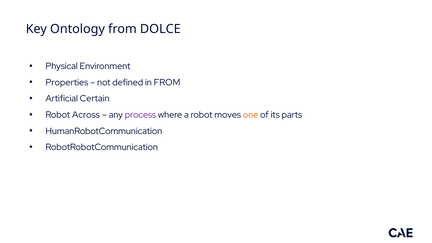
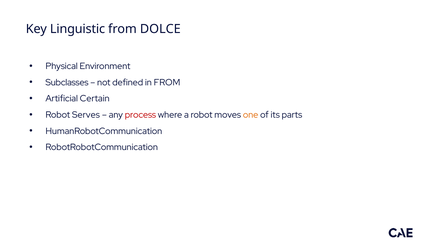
Ontology: Ontology -> Linguistic (78, 29)
Properties: Properties -> Subclasses (67, 82)
Across: Across -> Serves (86, 115)
process colour: purple -> red (140, 115)
